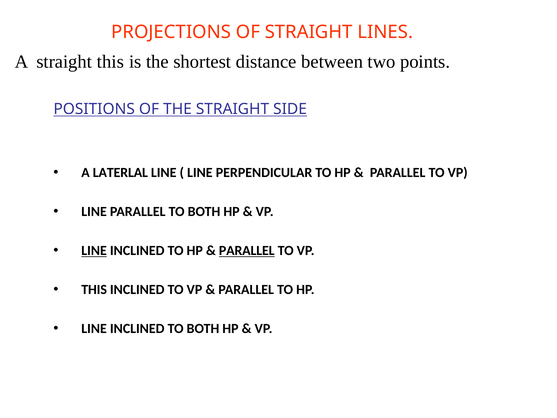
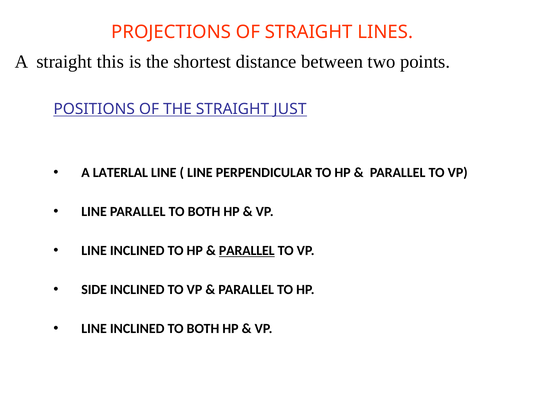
SIDE: SIDE -> JUST (290, 109)
LINE underline: present -> none (94, 251)
THIS: THIS -> SIDE (94, 290)
